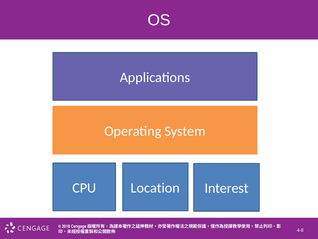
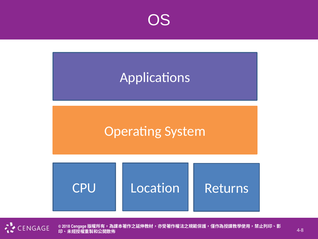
Interest: Interest -> Returns (227, 188)
